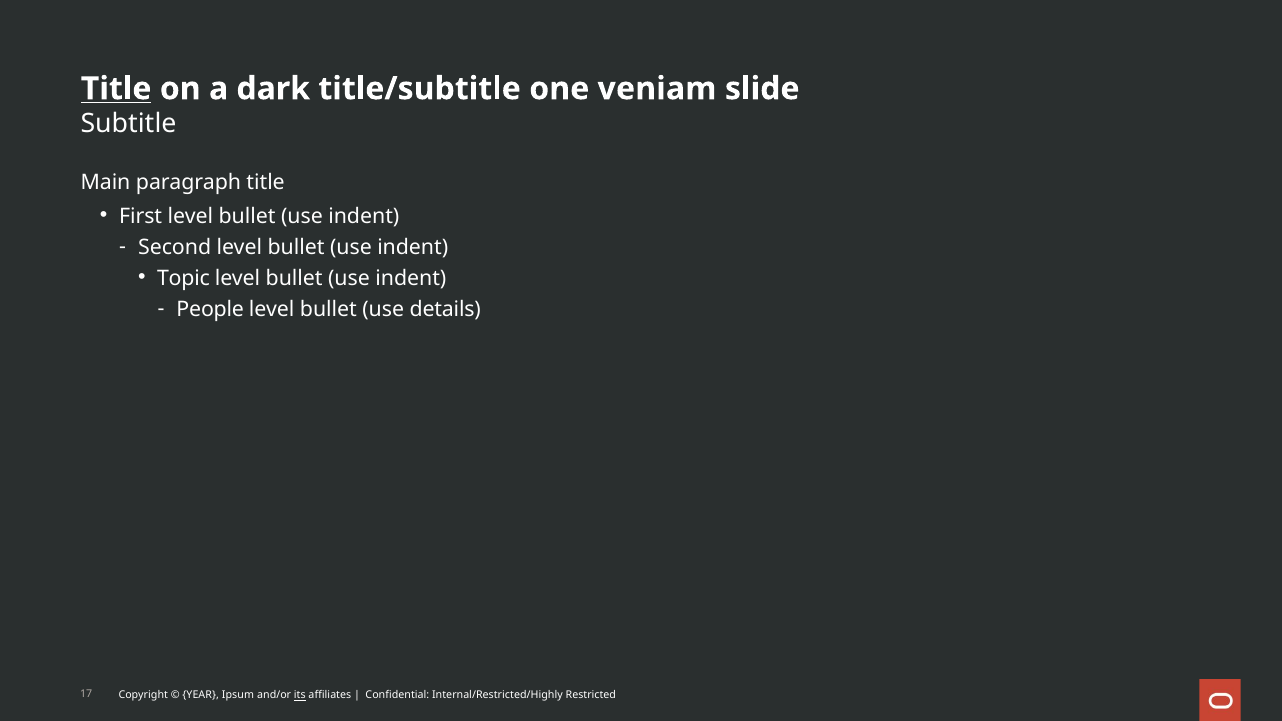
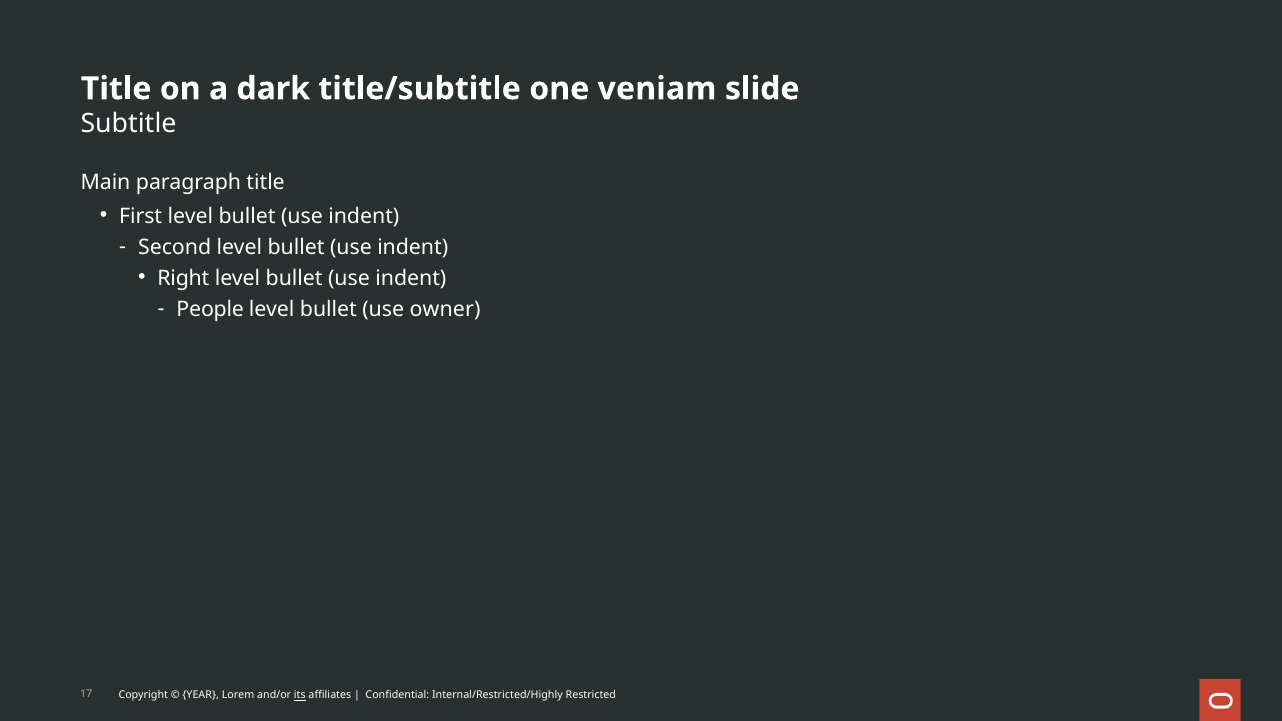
Title underline: present -> none (116, 89)
Topic: Topic -> Right (183, 278)
details: details -> owner (445, 309)
Ipsum: Ipsum -> Lorem (238, 695)
